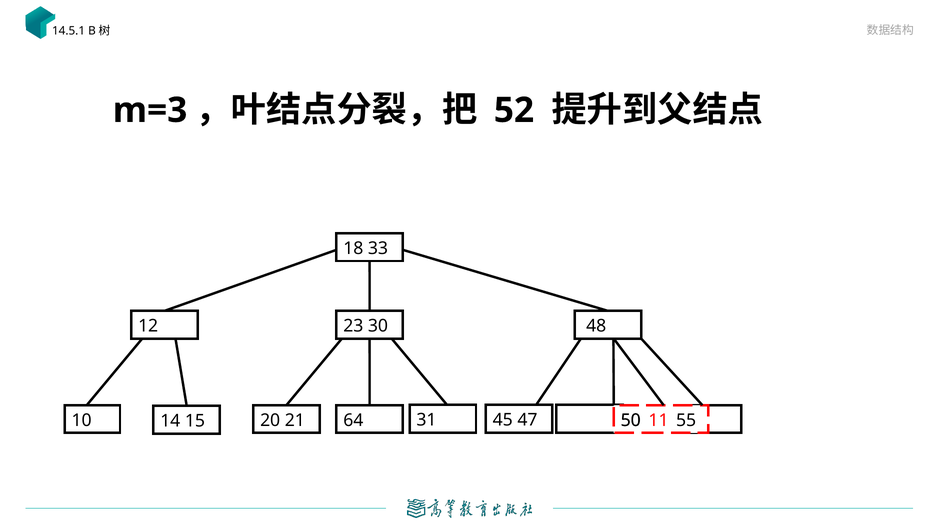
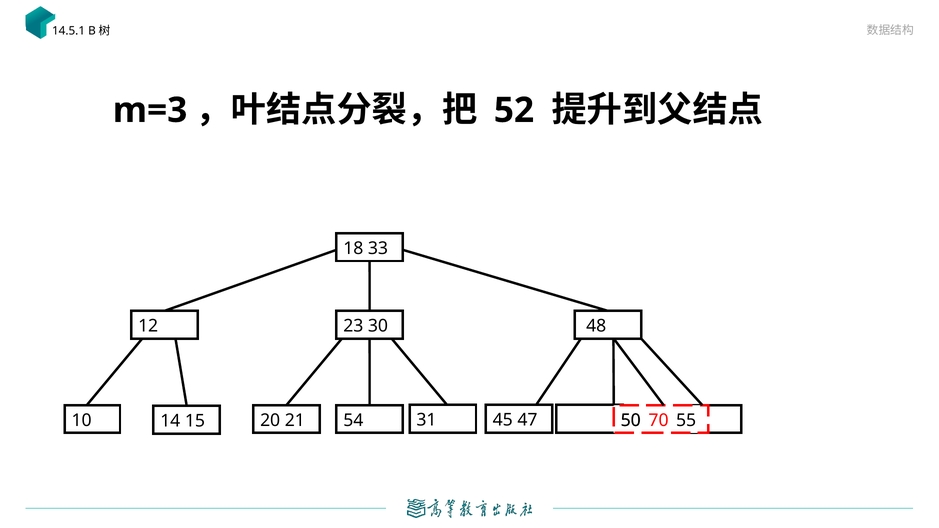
64: 64 -> 54 (353, 421)
11: 11 -> 70 (659, 421)
